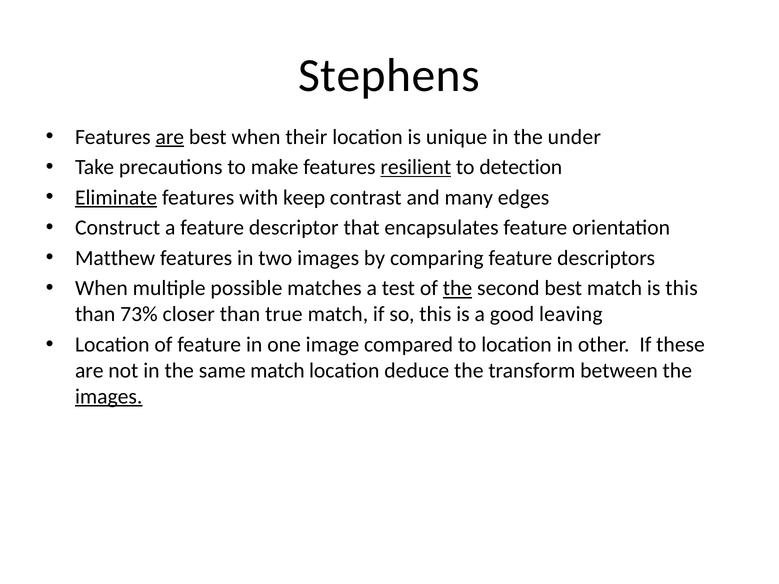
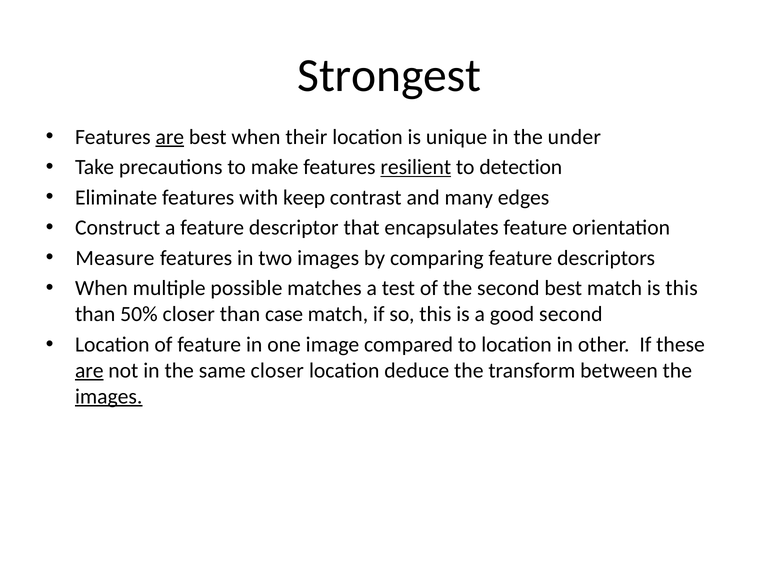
Stephens: Stephens -> Strongest (389, 75)
Eliminate underline: present -> none (116, 198)
Matthew: Matthew -> Measure (115, 258)
the underline: present -> none (458, 288)
73%: 73% -> 50% (139, 314)
true: true -> case (284, 314)
good leaving: leaving -> second (571, 314)
are underline: none -> present (89, 371)
same match: match -> closer (277, 371)
